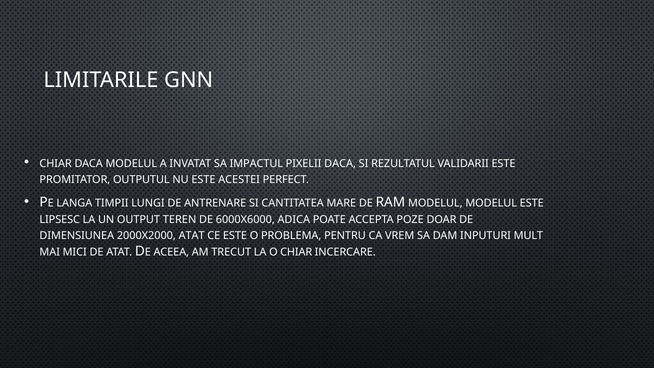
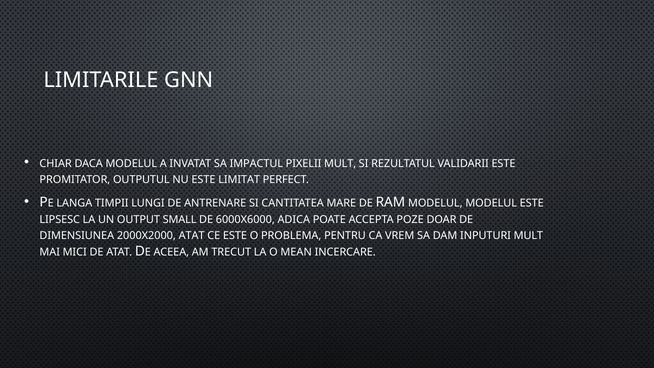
PIXELII DACA: DACA -> MULT (340, 163)
ACESTEI: ACESTEI -> LIMITAT (239, 180)
TEREN: TEREN -> SMALL (180, 219)
O CHIAR: CHIAR -> MEAN (296, 252)
